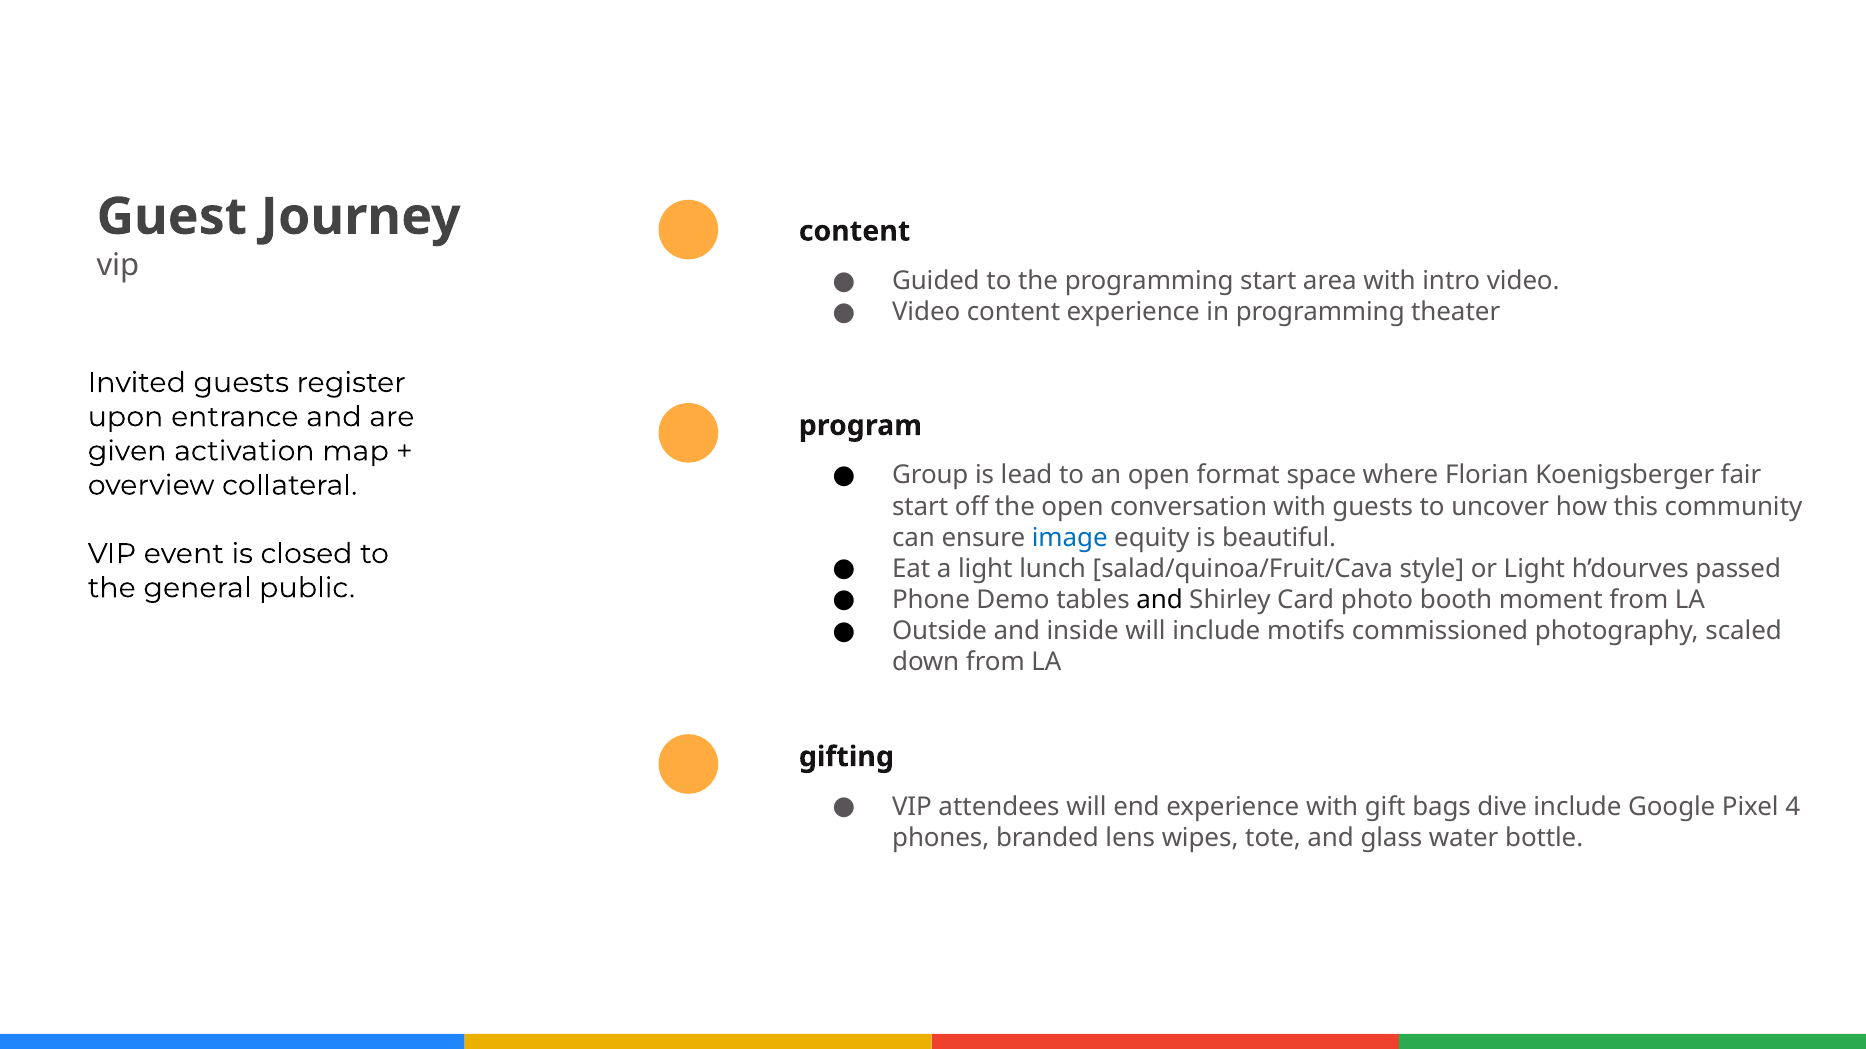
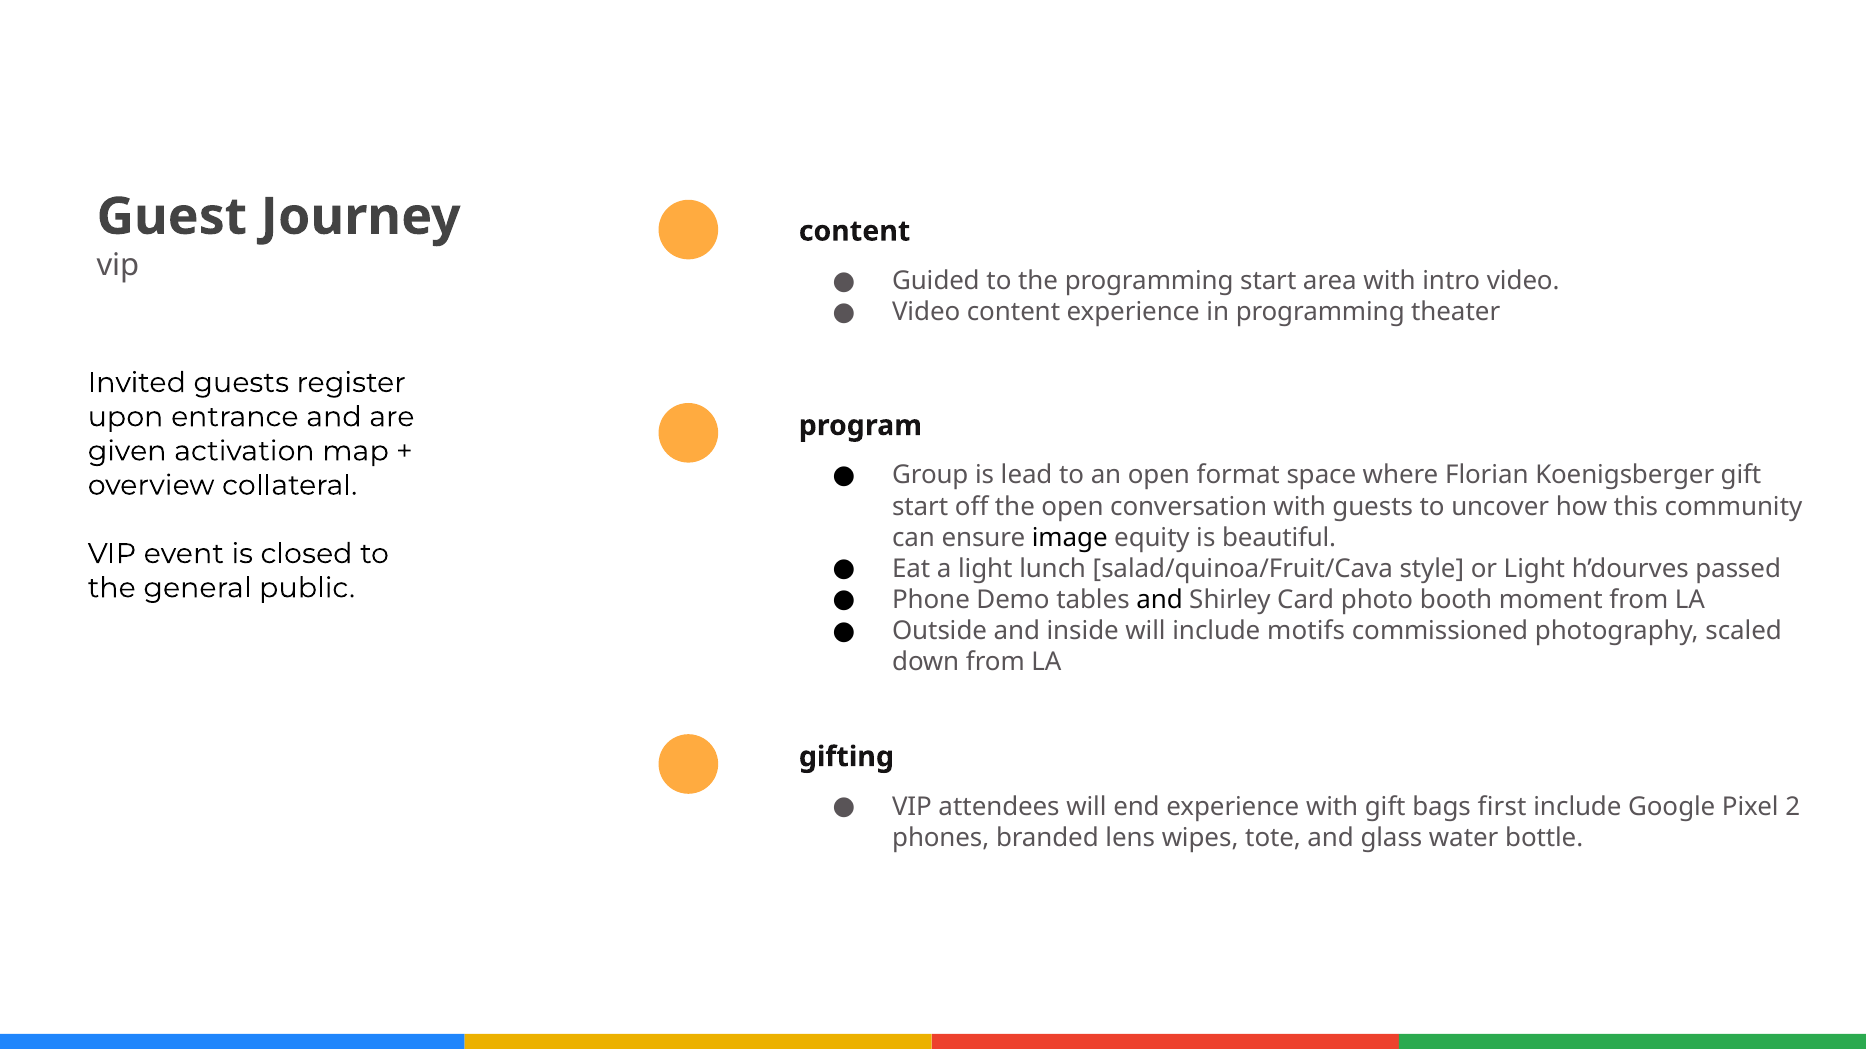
Koenigsberger fair: fair -> gift (1741, 476)
image colour: blue -> black (1070, 538)
dive: dive -> first (1502, 807)
4: 4 -> 2 (1793, 807)
